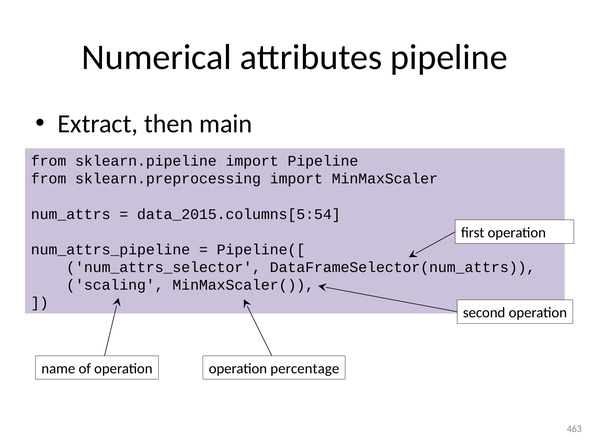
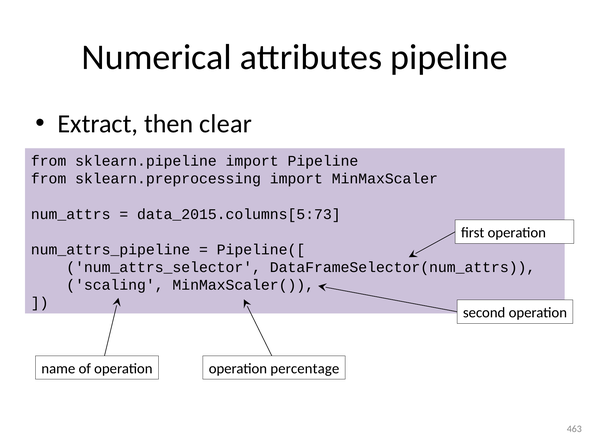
main: main -> clear (226, 124)
data_2015.columns[5:54: data_2015.columns[5:54 -> data_2015.columns[5:73 (239, 214)
